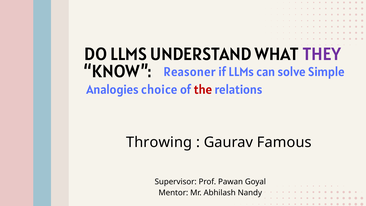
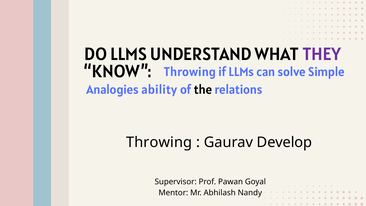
Reasoner: Reasoner -> Throwing (190, 72)
choice: choice -> ability (159, 90)
the colour: red -> black (203, 90)
Famous: Famous -> Develop (284, 142)
